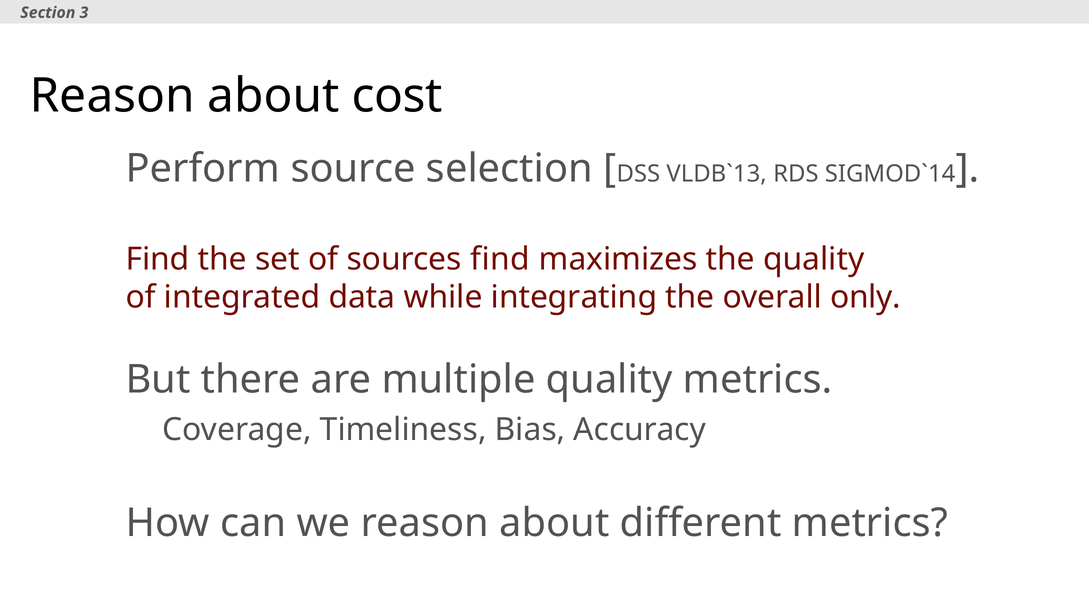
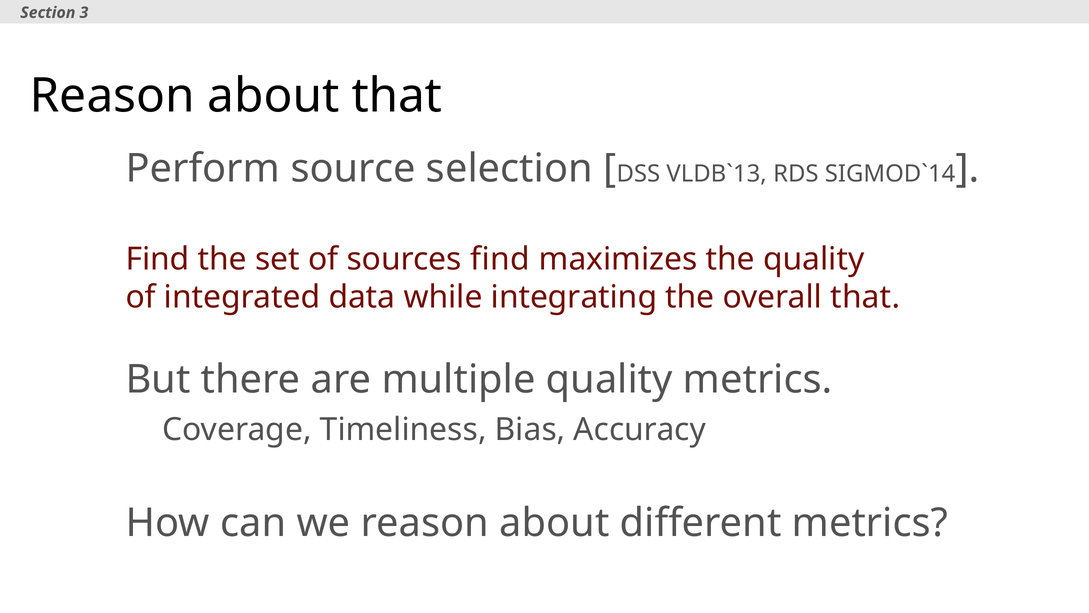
about cost: cost -> that (397, 96)
overall only: only -> that (865, 297)
